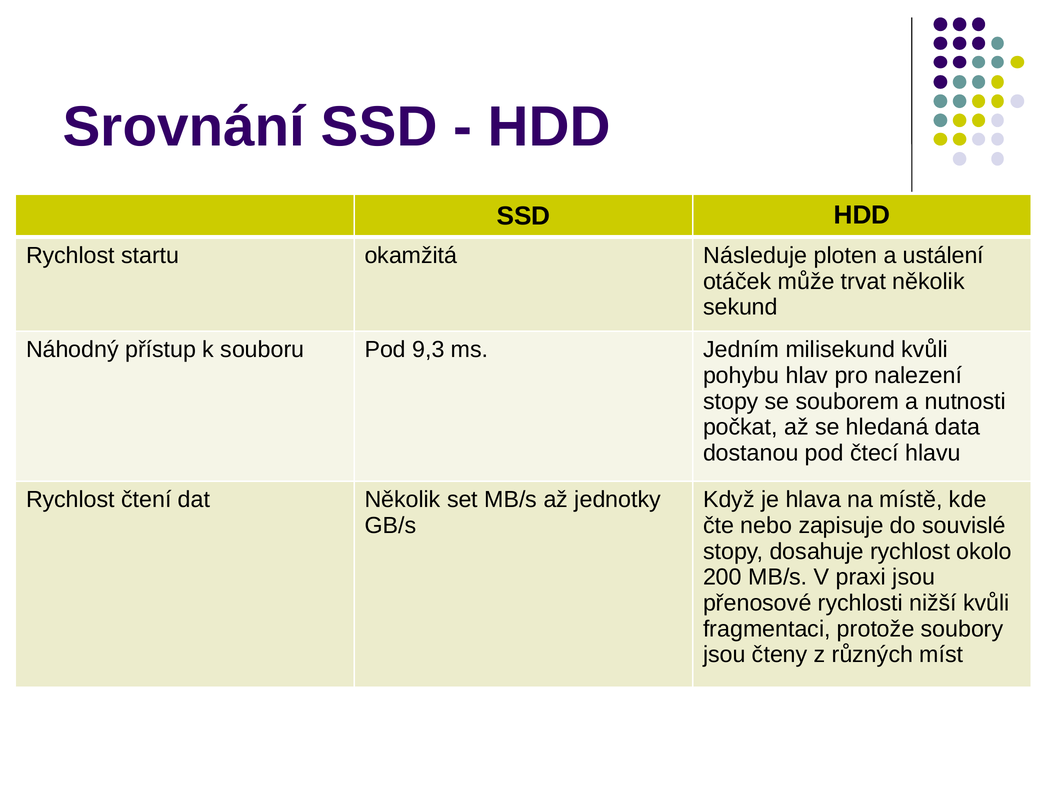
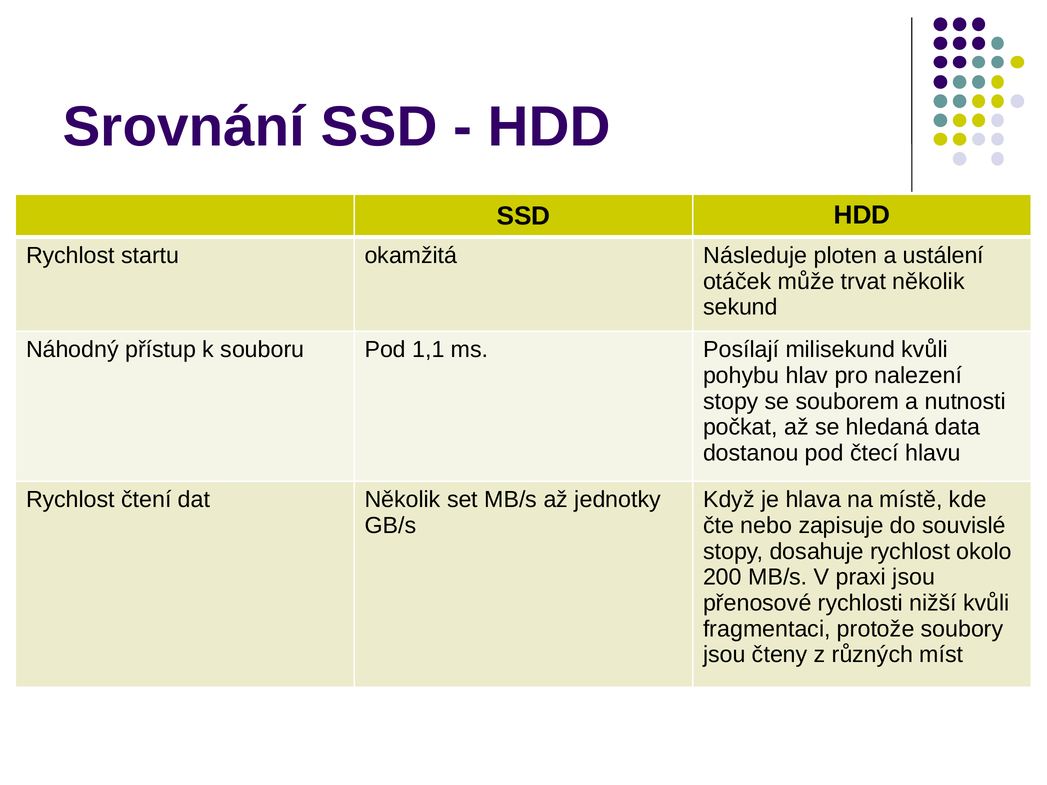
9,3: 9,3 -> 1,1 (428, 350)
Jedním: Jedním -> Posílají (741, 350)
